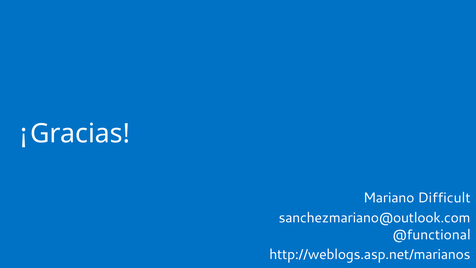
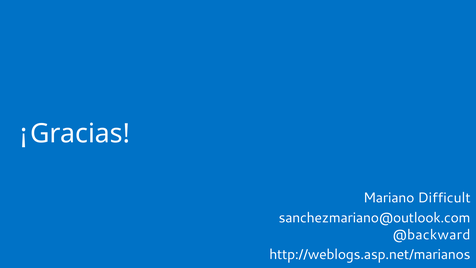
@functional: @functional -> @backward (431, 235)
